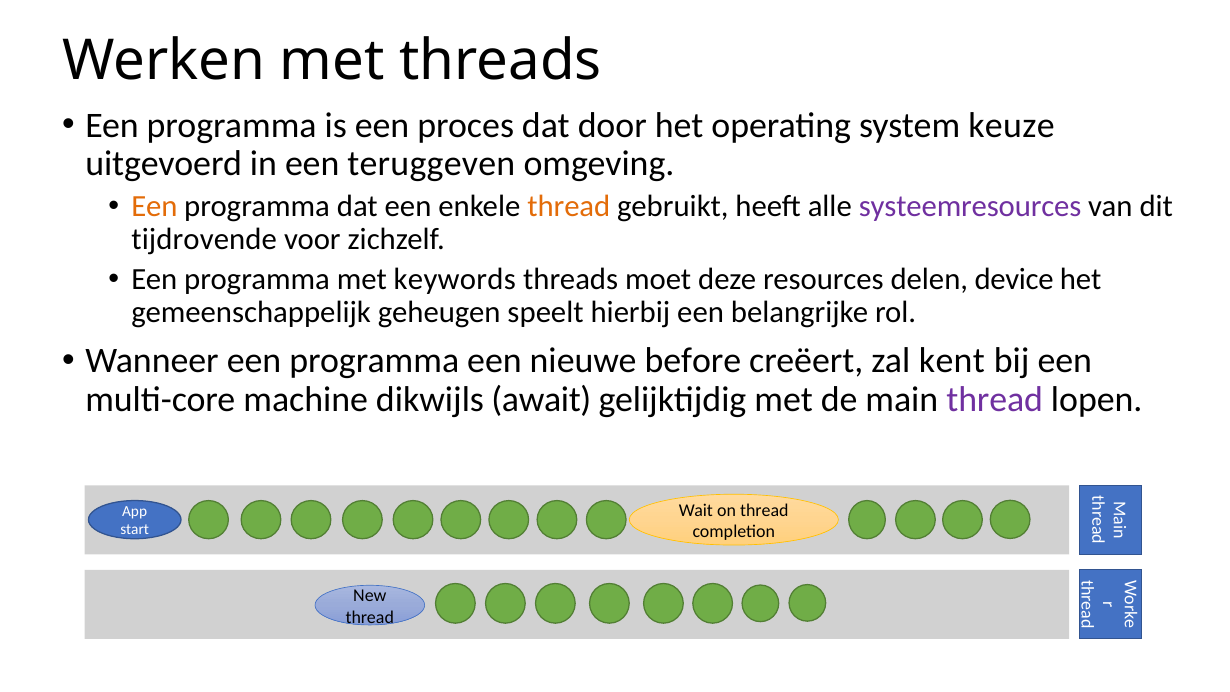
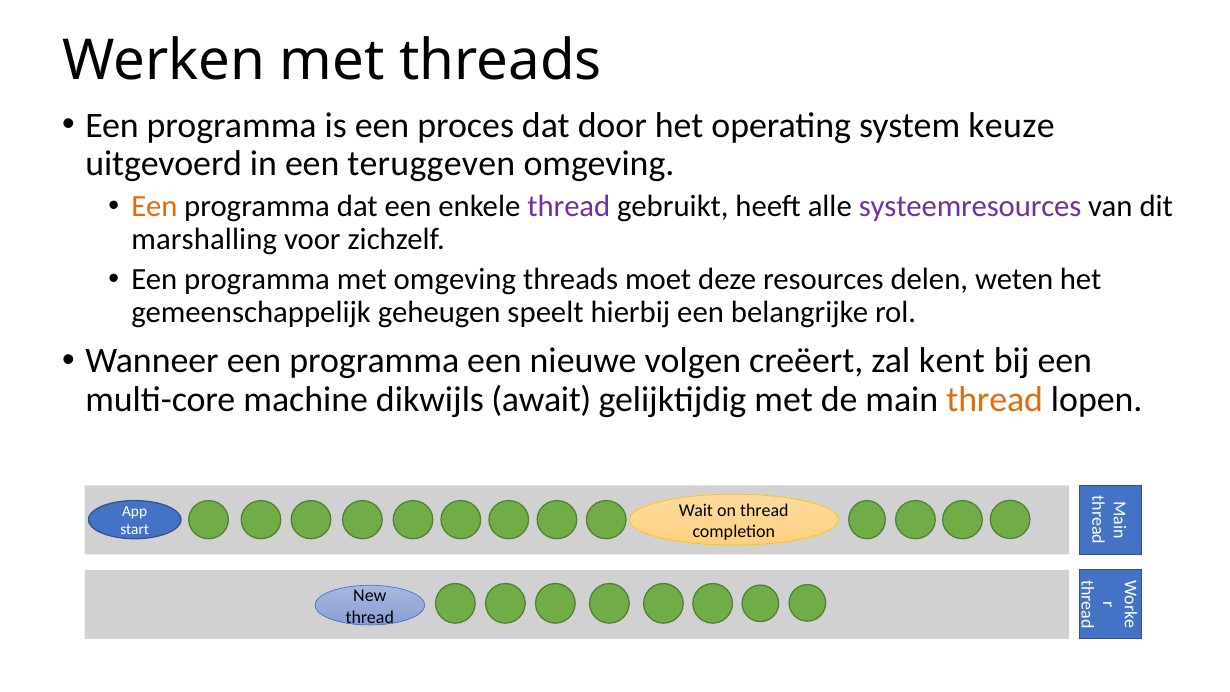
thread colour: orange -> purple (569, 206)
tijdrovende: tijdrovende -> marshalling (204, 240)
met keywords: keywords -> omgeving (455, 279)
device: device -> weten (1014, 279)
before: before -> volgen (693, 361)
thread colour: purple -> orange (995, 400)
